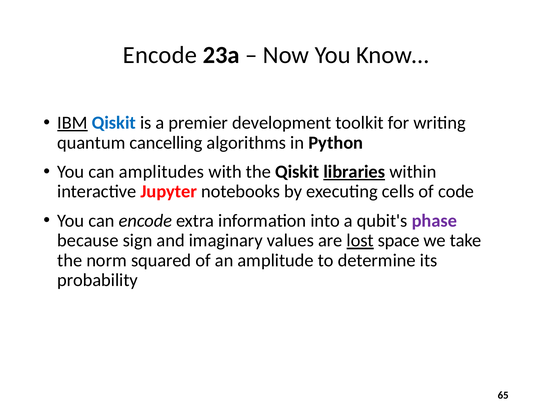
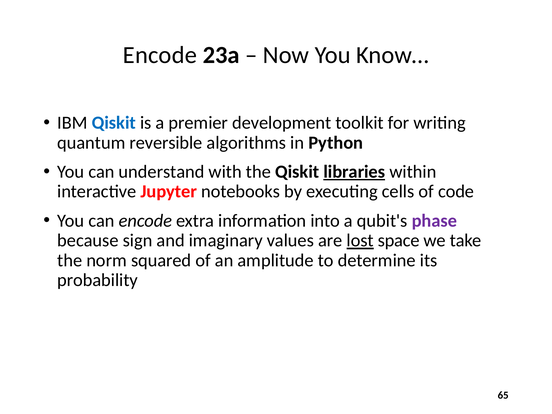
IBM underline: present -> none (72, 123)
cancelling: cancelling -> reversible (166, 143)
amplitudes: amplitudes -> understand (162, 172)
